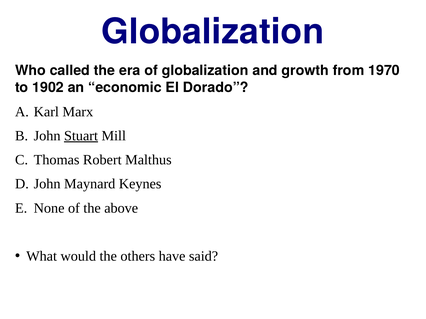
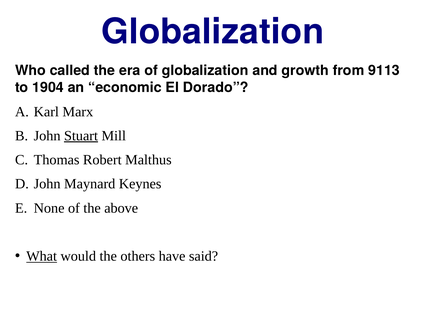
1970: 1970 -> 9113 (384, 71)
1902: 1902 -> 1904 (48, 88)
What underline: none -> present (42, 257)
